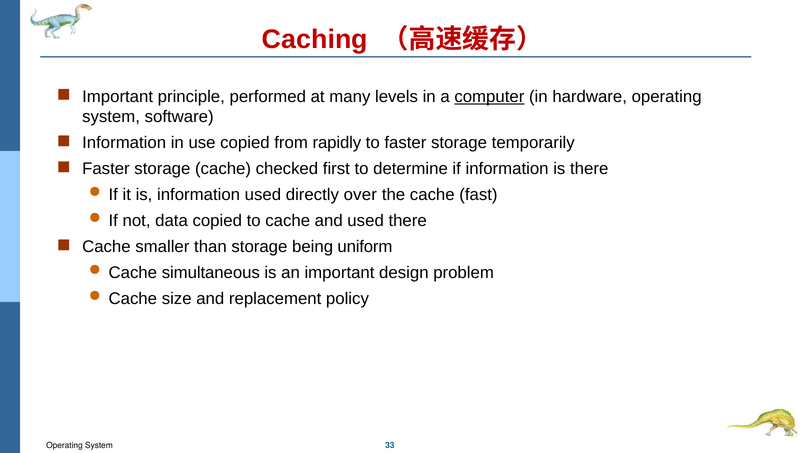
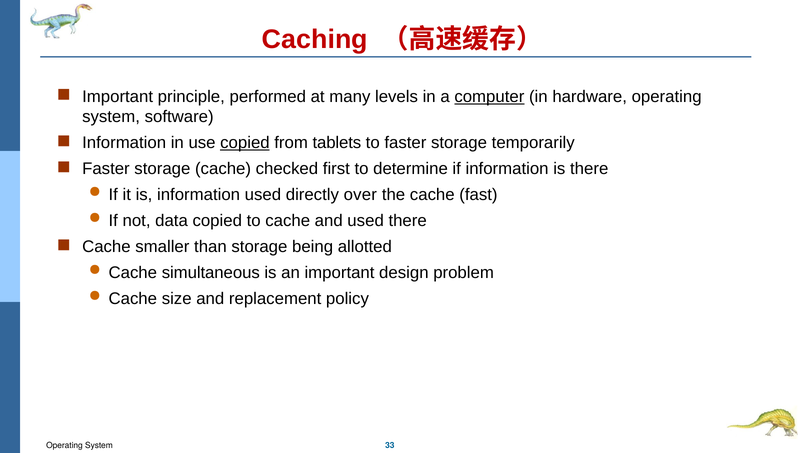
copied underline: none -> present (245, 143)
rapidly: rapidly -> tablets (337, 143)
uniform: uniform -> allotted (365, 247)
